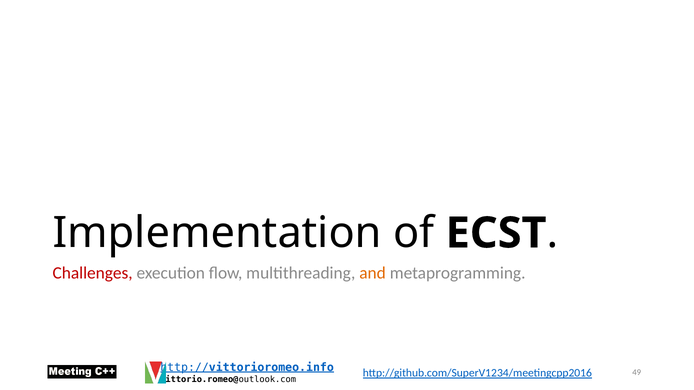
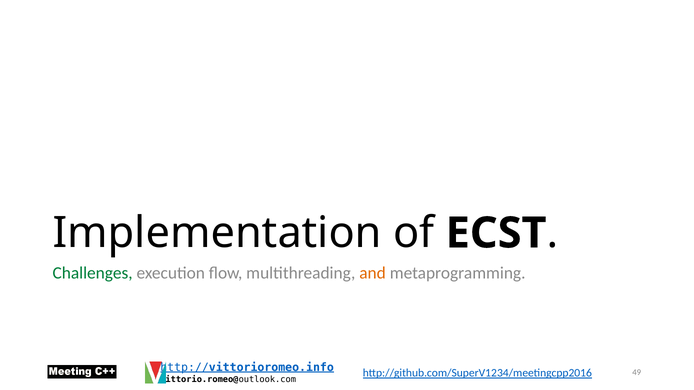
Challenges colour: red -> green (93, 273)
